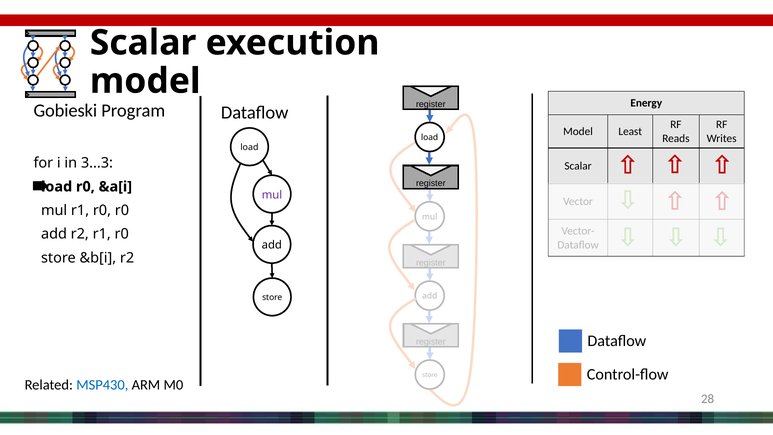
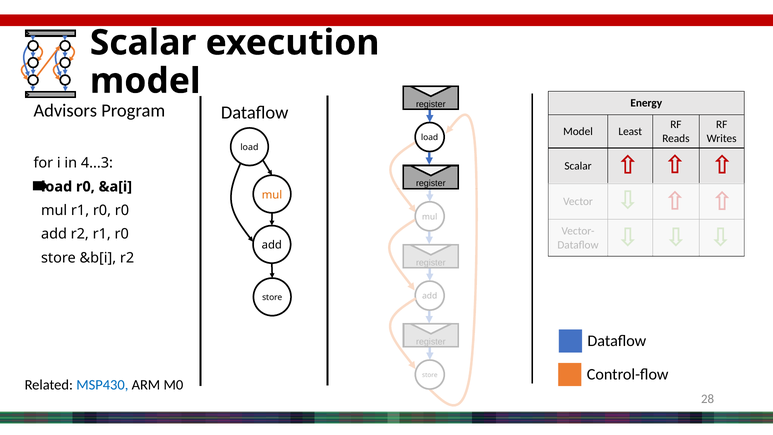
Gobieski: Gobieski -> Advisors (65, 110)
3...3: 3...3 -> 4...3 (97, 163)
mul colour: purple -> orange (272, 195)
